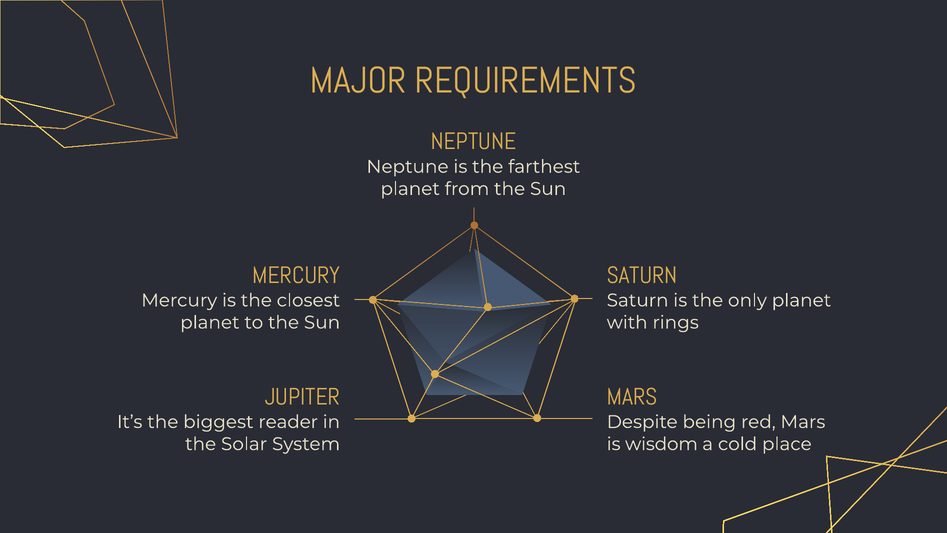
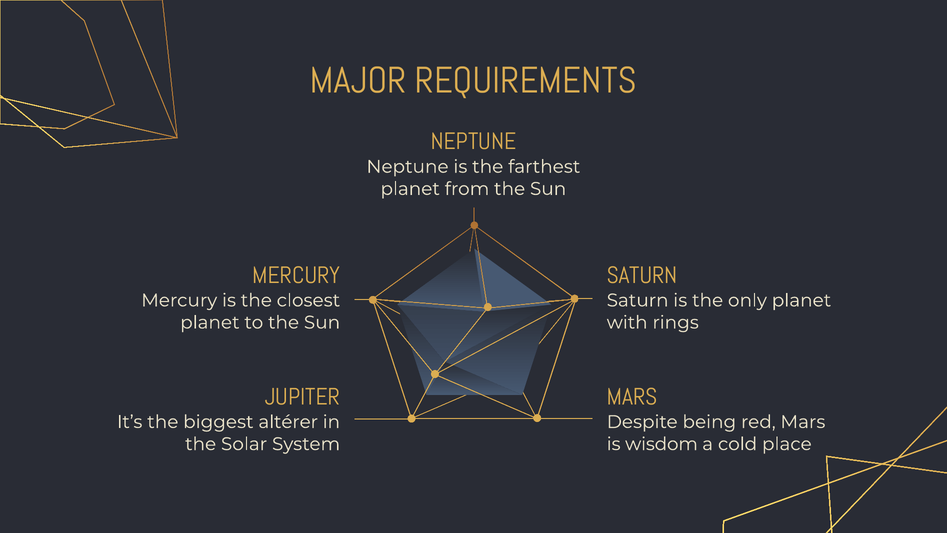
reader: reader -> altérer (288, 422)
